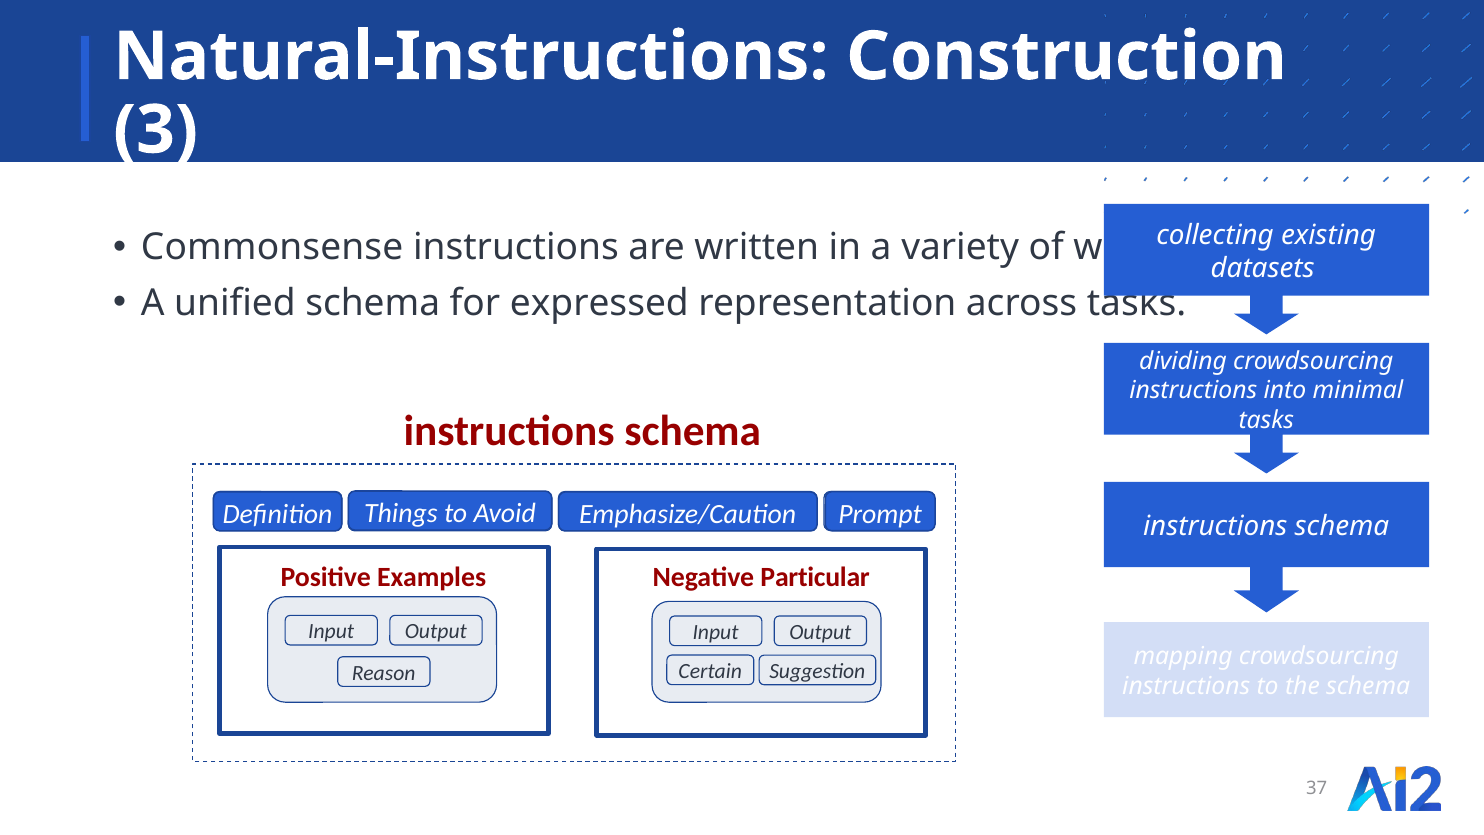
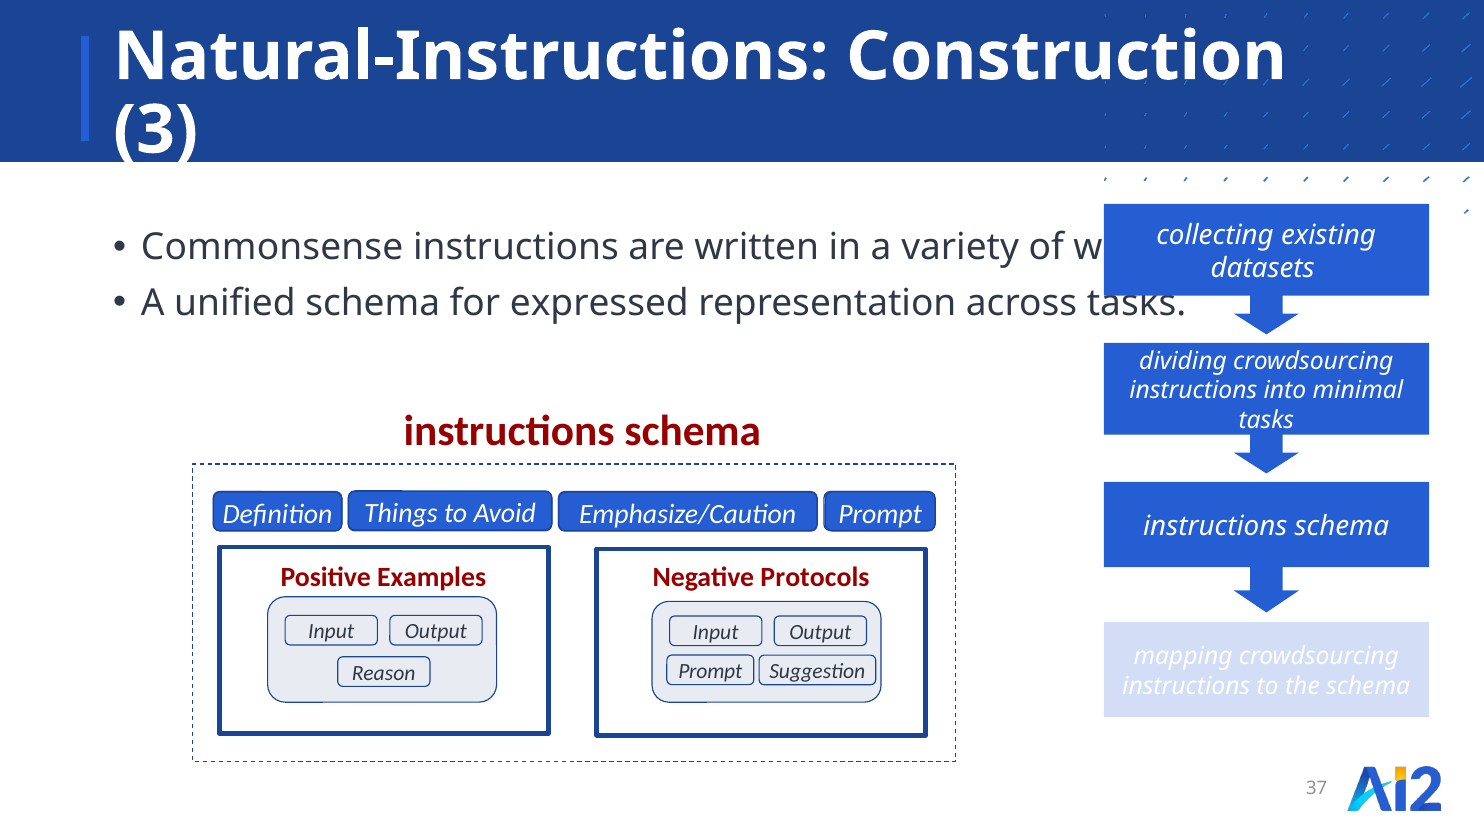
Particular: Particular -> Protocols (815, 577)
Certain: Certain -> Prompt (710, 671)
